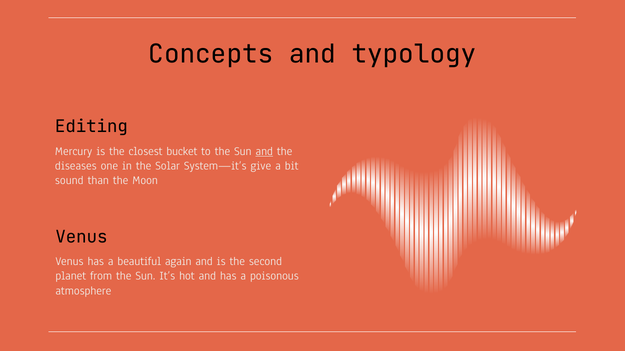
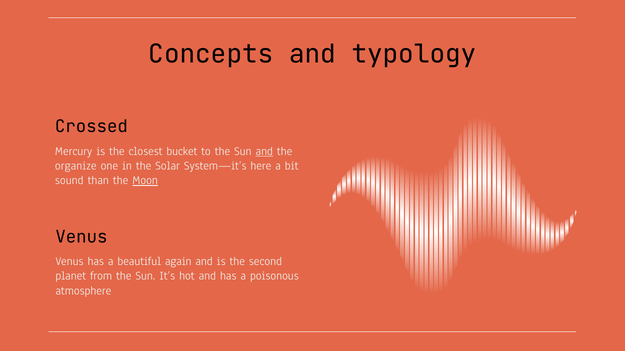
Editing: Editing -> Crossed (91, 127)
diseases: diseases -> organize (76, 166)
give: give -> here (261, 166)
Moon underline: none -> present (145, 181)
